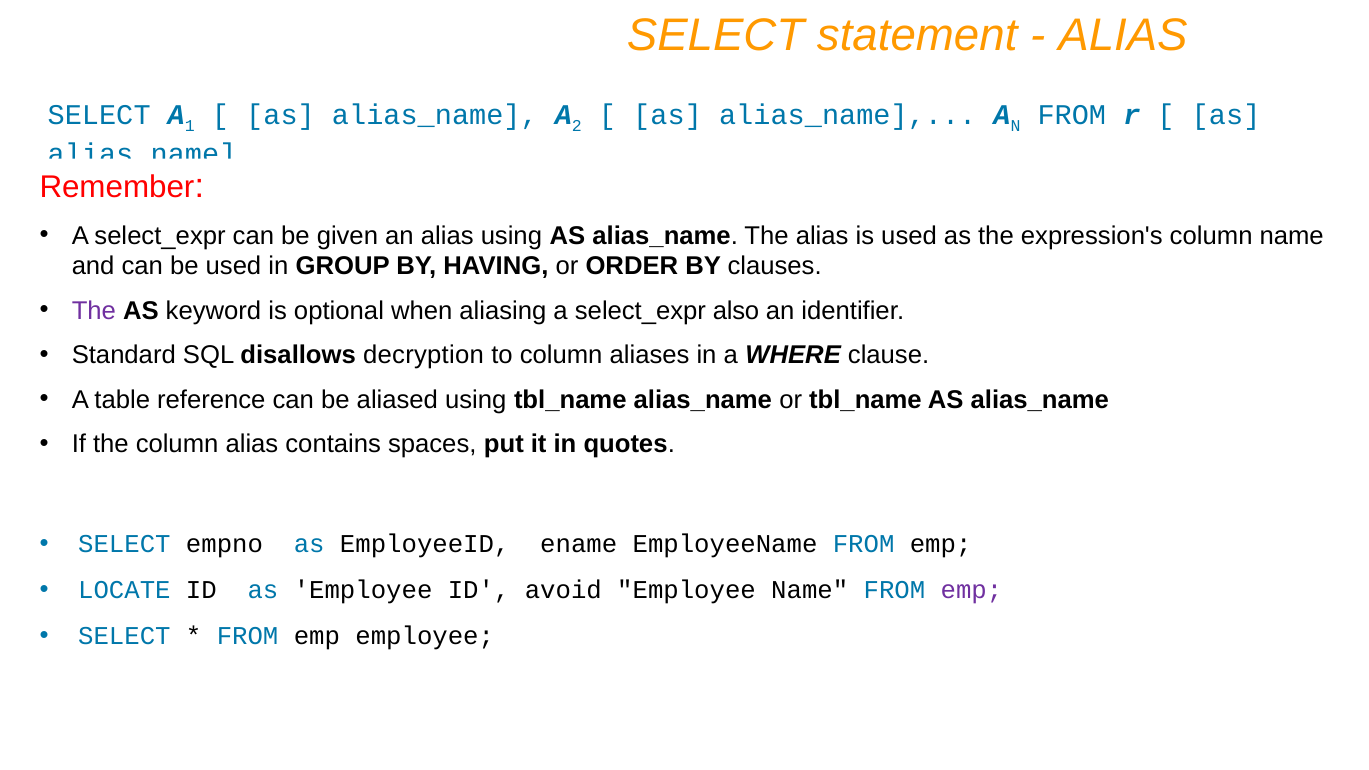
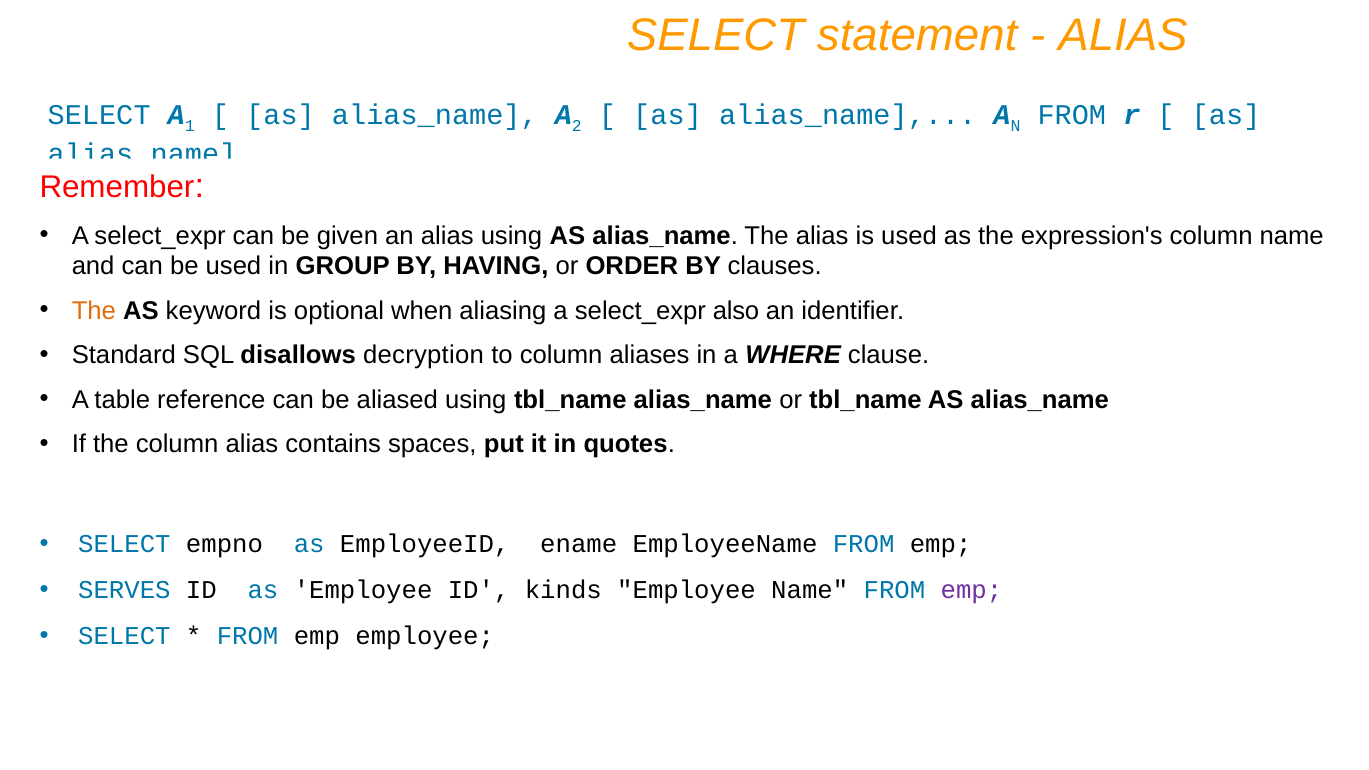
The colour: purple -> orange (94, 311)
LOCATE: LOCATE -> SERVES (124, 590)
avoid: avoid -> kinds (563, 590)
